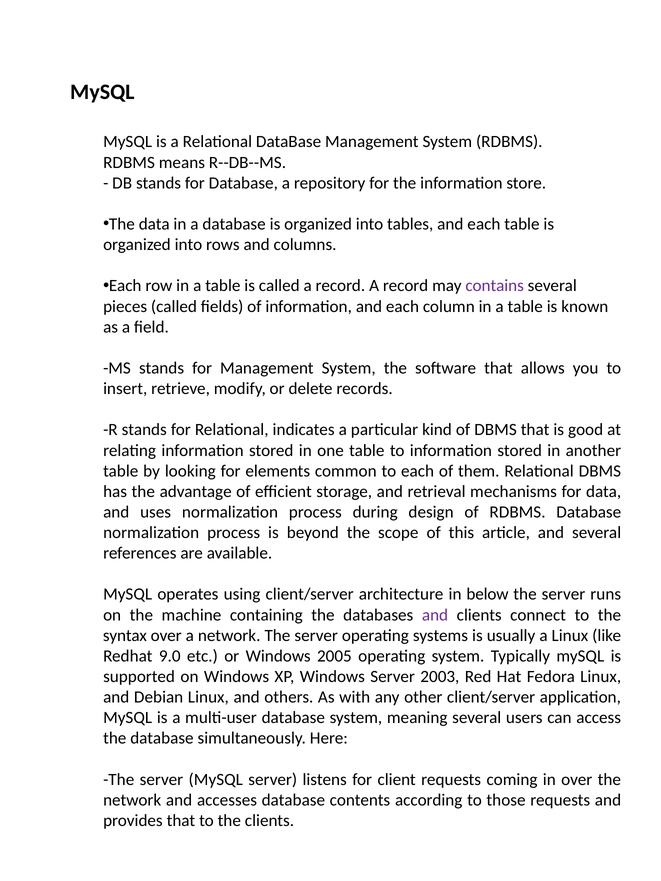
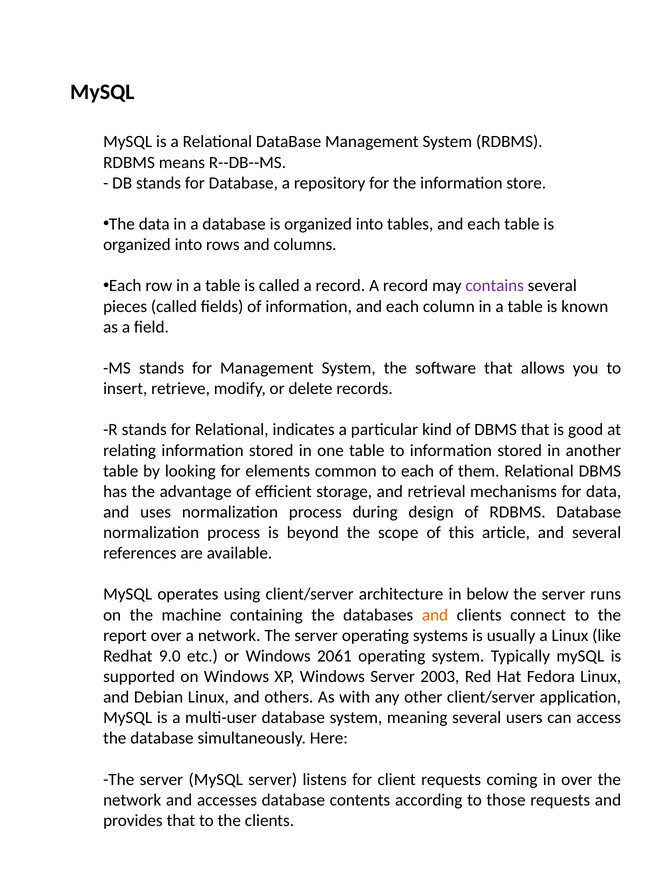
and colour: purple -> orange (435, 615)
syntax: syntax -> report (125, 636)
2005: 2005 -> 2061 (334, 656)
